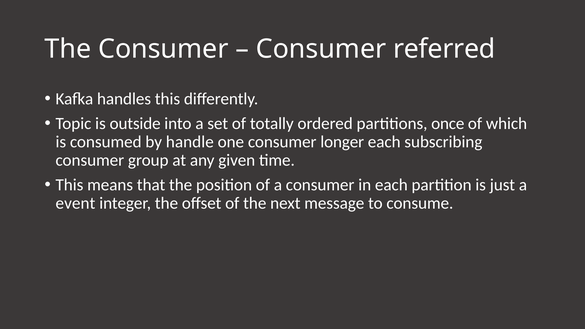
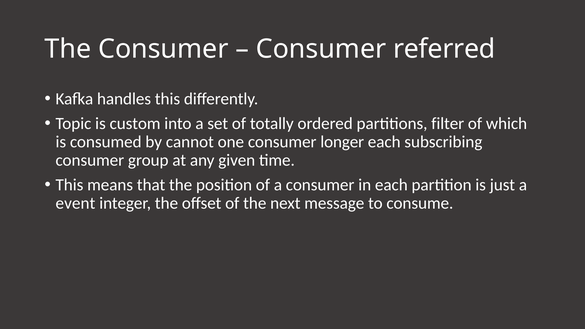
outside: outside -> custom (135, 123)
once: once -> filter (448, 123)
handle: handle -> cannot (190, 142)
